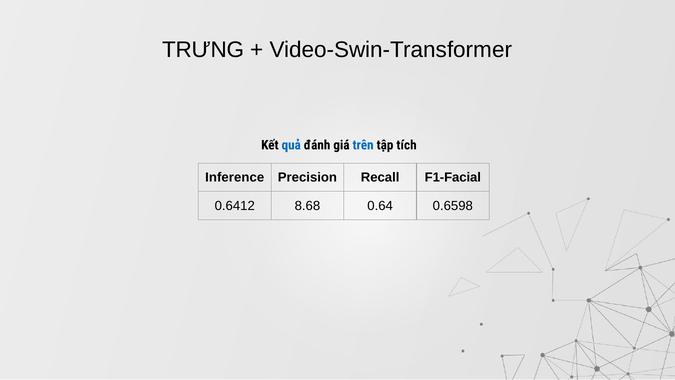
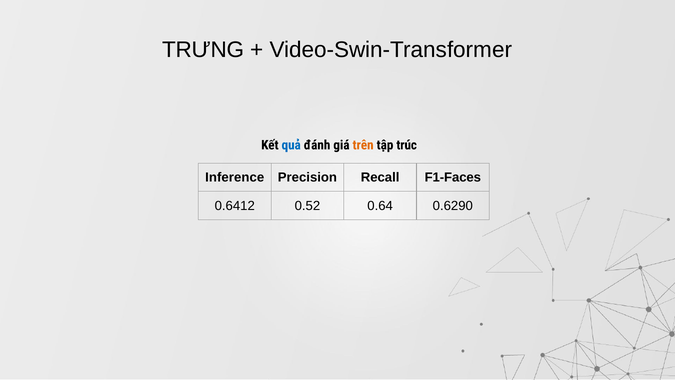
trên colour: blue -> orange (363, 145)
tích: tích -> trúc (407, 145)
F1-Facial: F1-Facial -> F1-Faces (453, 177)
8.68: 8.68 -> 0.52 (307, 206)
0.6598: 0.6598 -> 0.6290 (453, 206)
